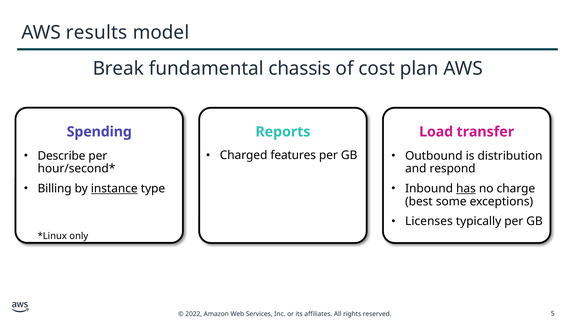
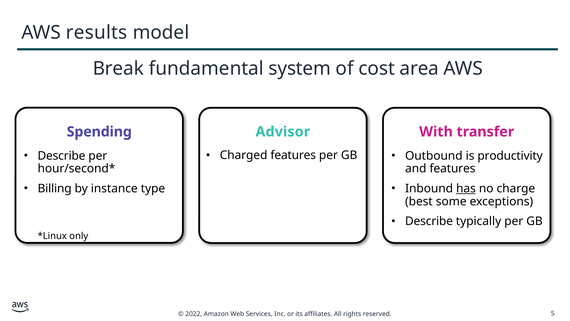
chassis: chassis -> system (300, 68)
plan: plan -> area (419, 68)
Reports: Reports -> Advisor (283, 132)
Load: Load -> With (436, 132)
distribution: distribution -> productivity (510, 156)
and respond: respond -> features (453, 168)
instance underline: present -> none (114, 188)
Licenses: Licenses -> Describe (429, 221)
